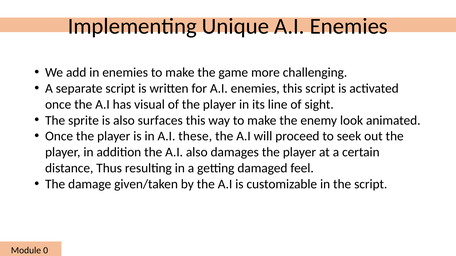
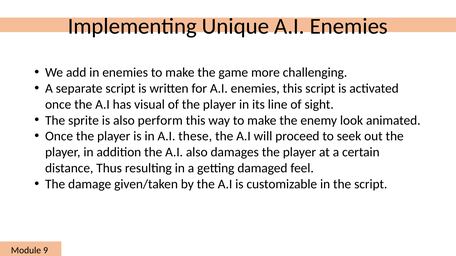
surfaces: surfaces -> perform (160, 121)
0: 0 -> 9 (46, 251)
